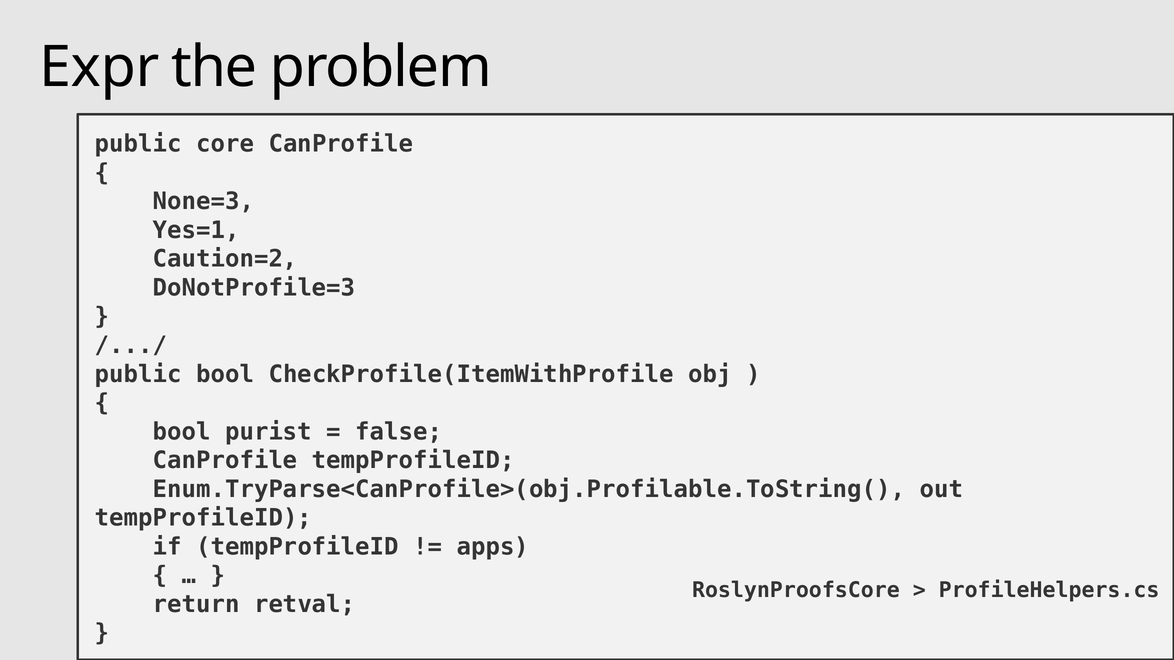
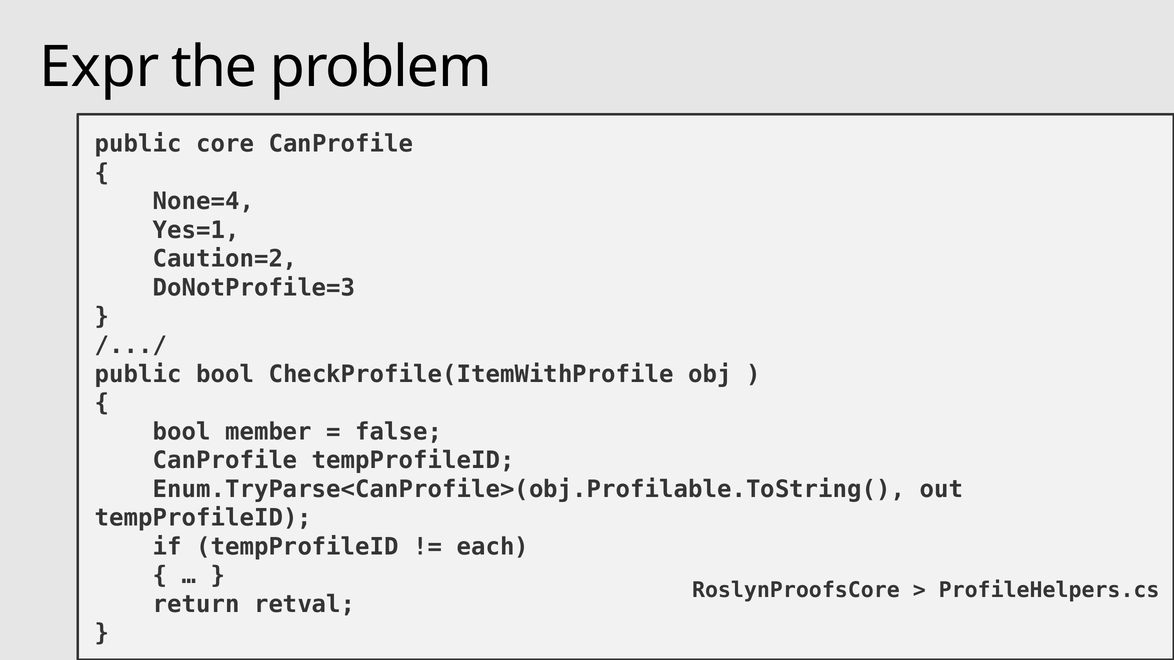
None=3: None=3 -> None=4 (203, 202)
purist: purist -> member (269, 432)
apps: apps -> each (493, 547)
